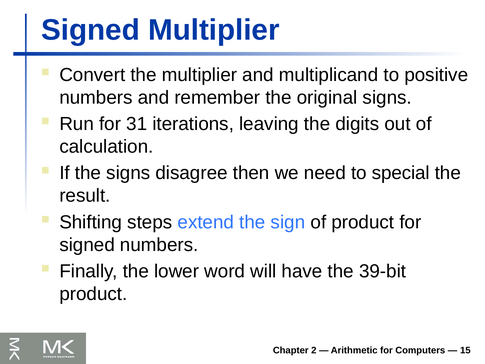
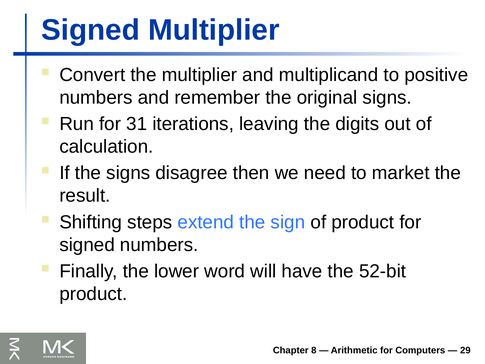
special: special -> market (401, 173)
39-bit: 39-bit -> 52-bit (383, 271)
2: 2 -> 8 (314, 350)
15: 15 -> 29 (465, 350)
